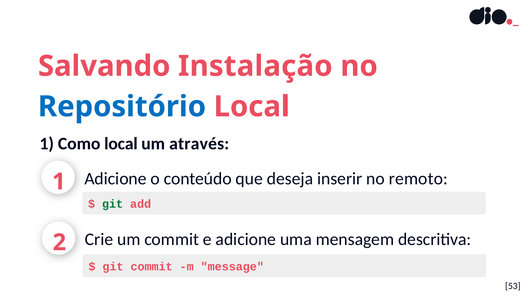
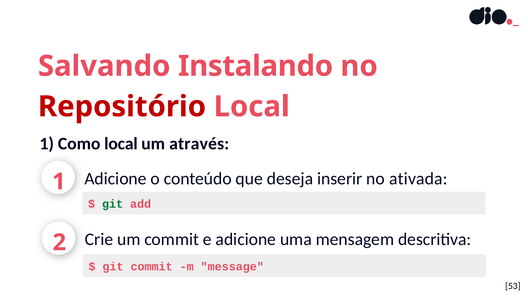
Instalação: Instalação -> Instalando (256, 66)
Repositório colour: blue -> red (122, 107)
remoto: remoto -> ativada (418, 179)
